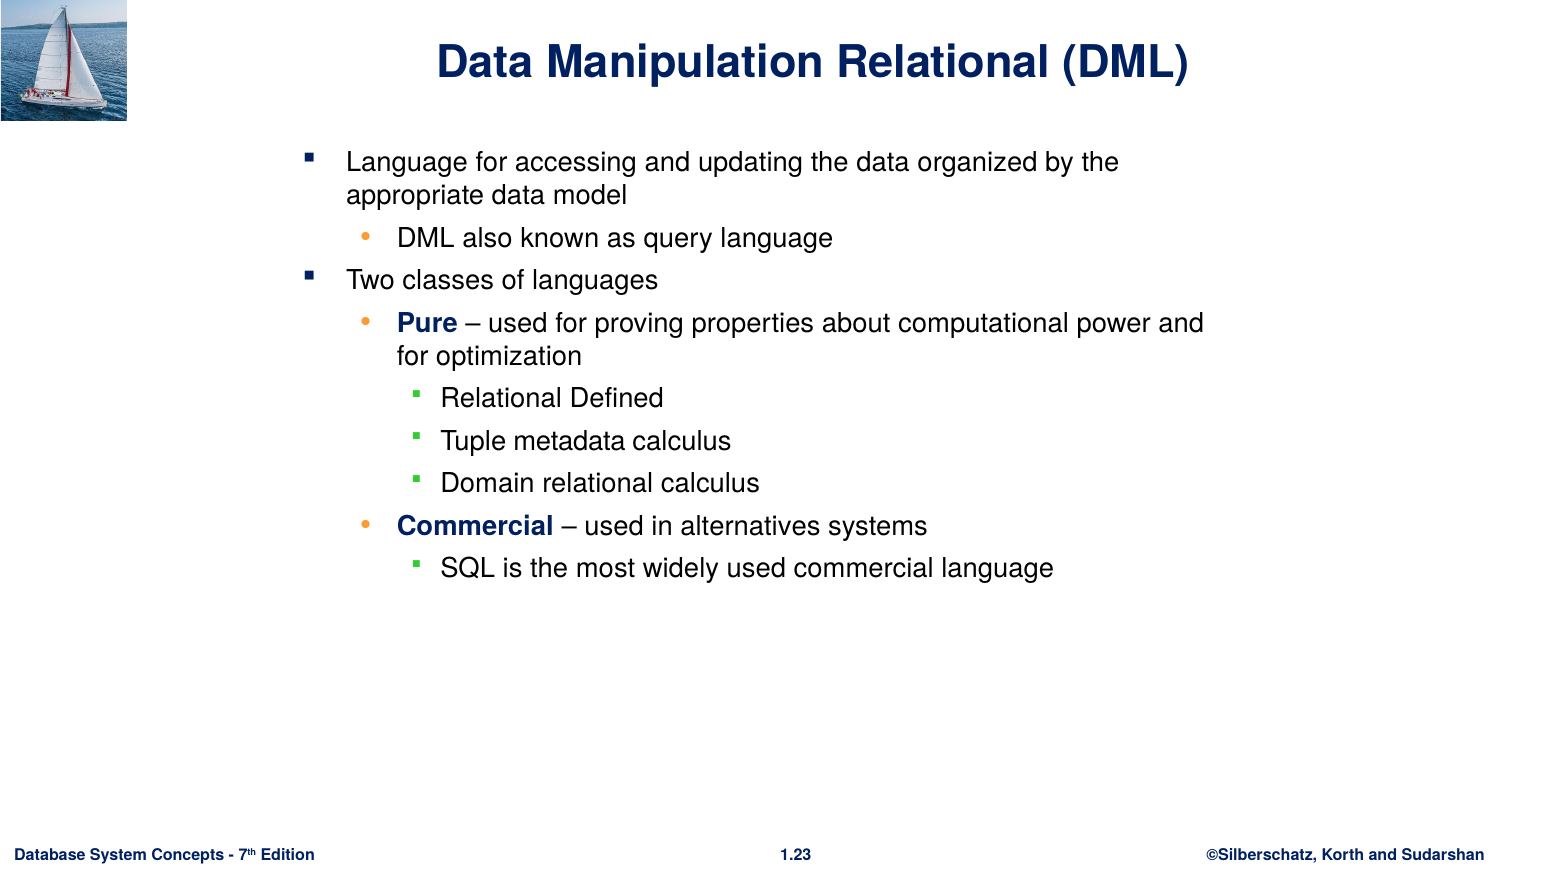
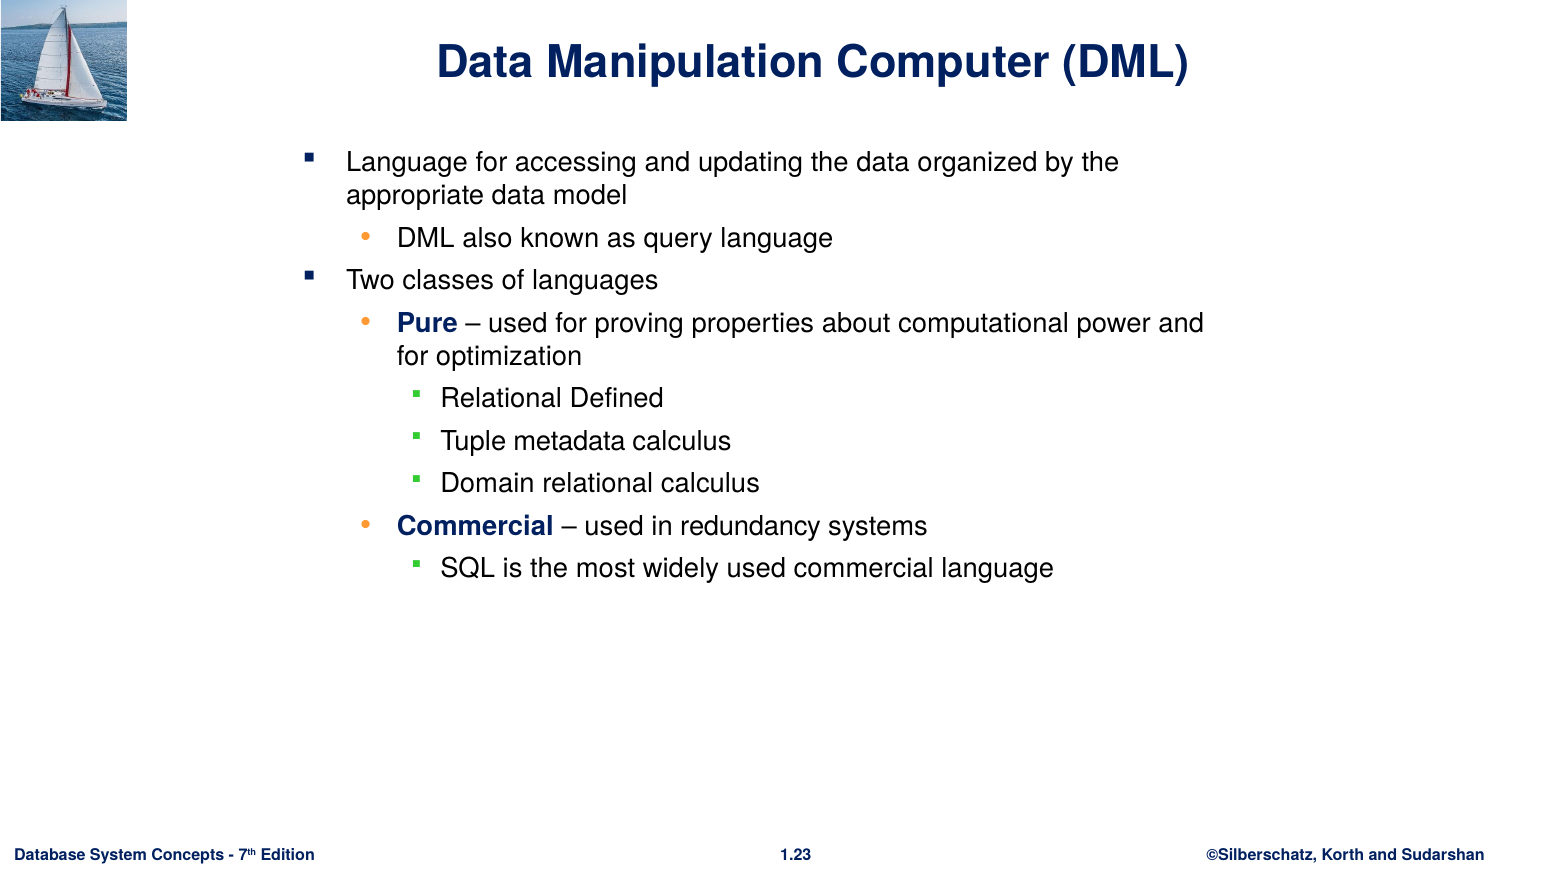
Manipulation Relational: Relational -> Computer (943, 62)
alternatives: alternatives -> redundancy (751, 526)
